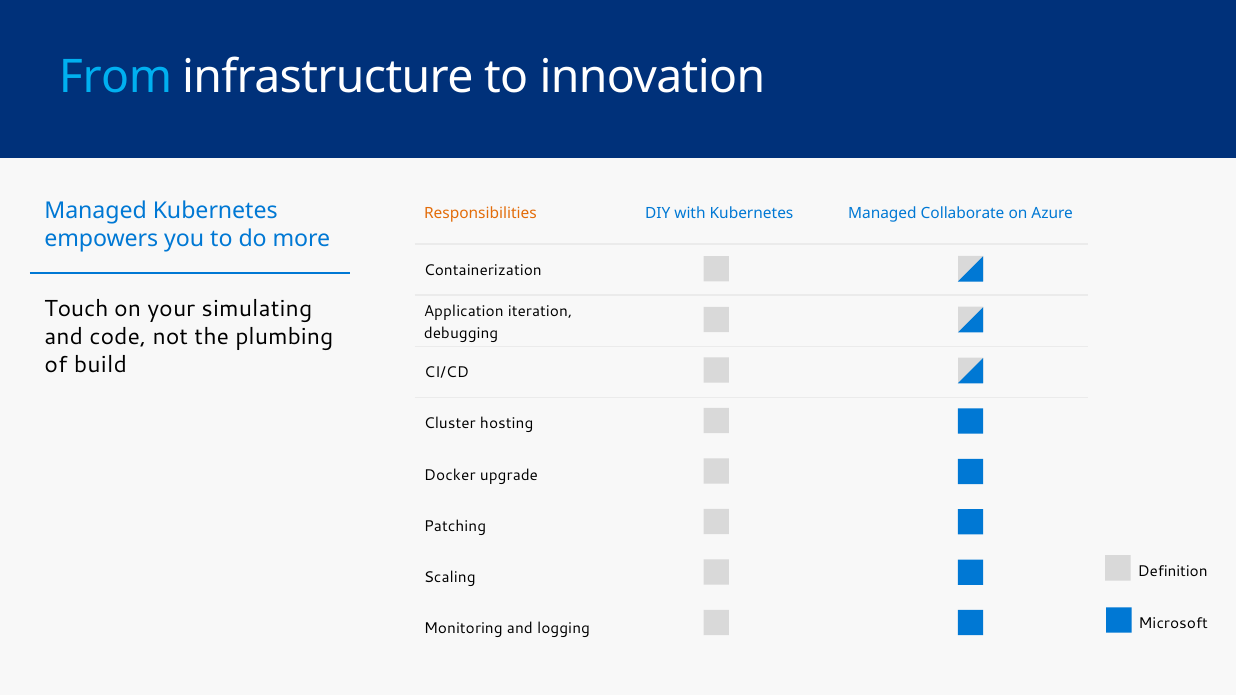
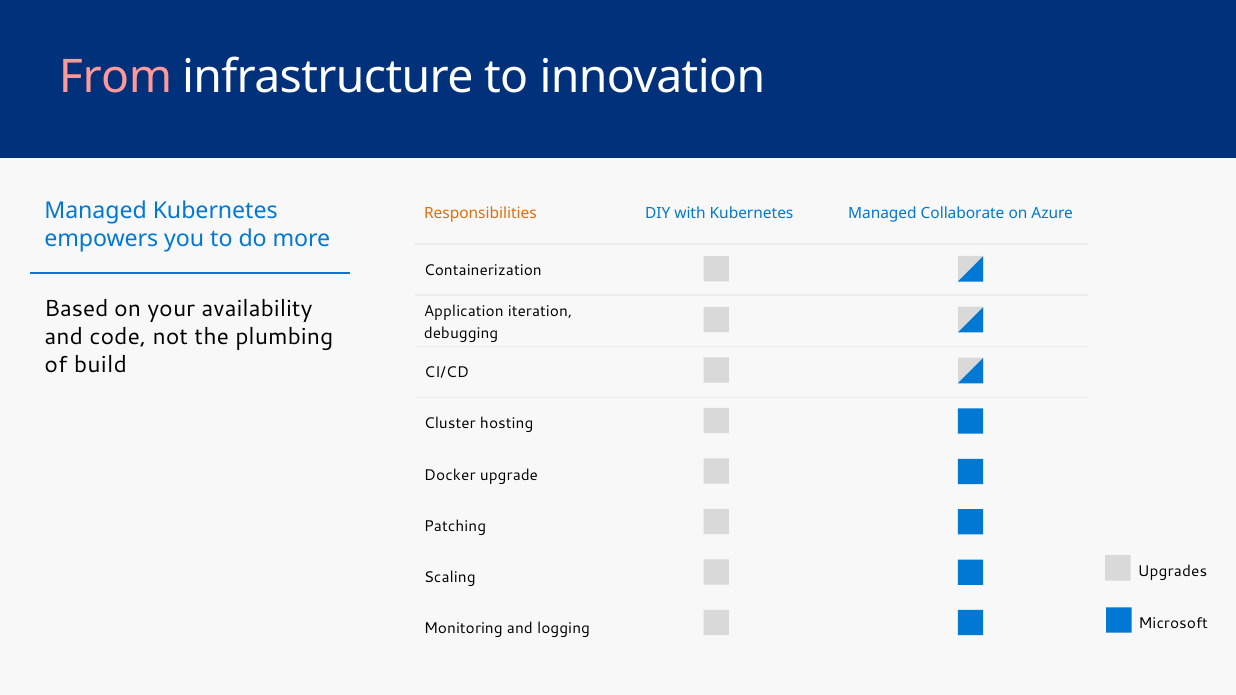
From colour: light blue -> pink (116, 77)
Touch: Touch -> Based (76, 309)
simulating: simulating -> availability (257, 309)
Definition: Definition -> Upgrades (1172, 572)
